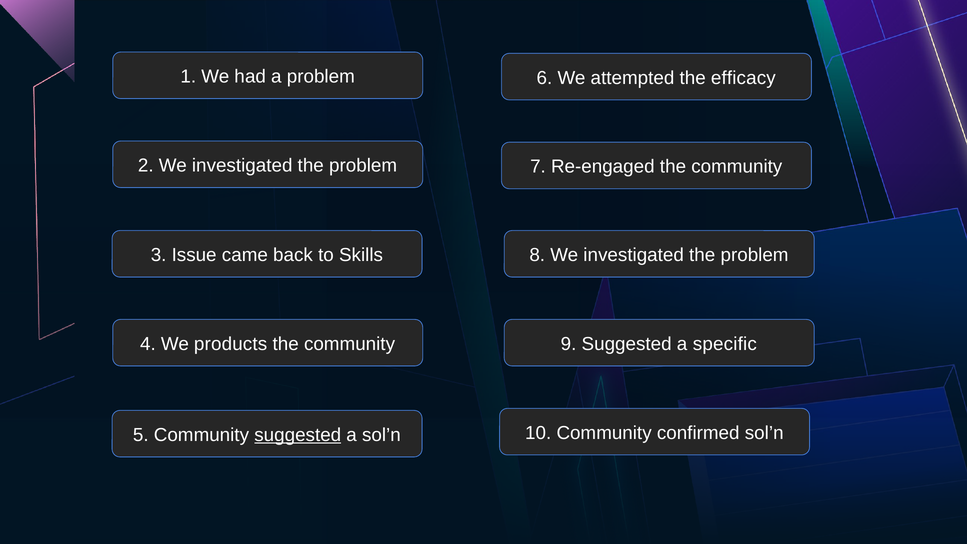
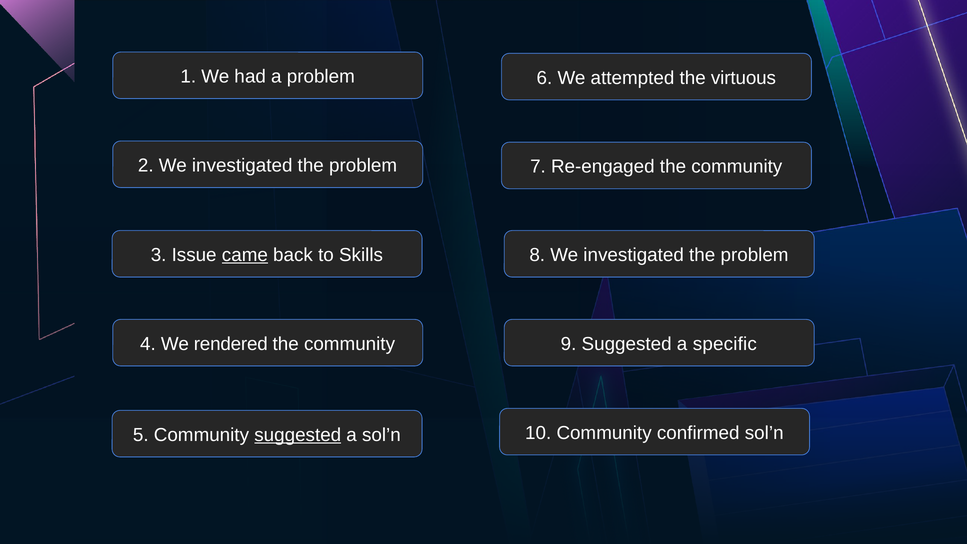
efficacy: efficacy -> virtuous (743, 78)
came underline: none -> present (245, 255)
products: products -> rendered (231, 344)
